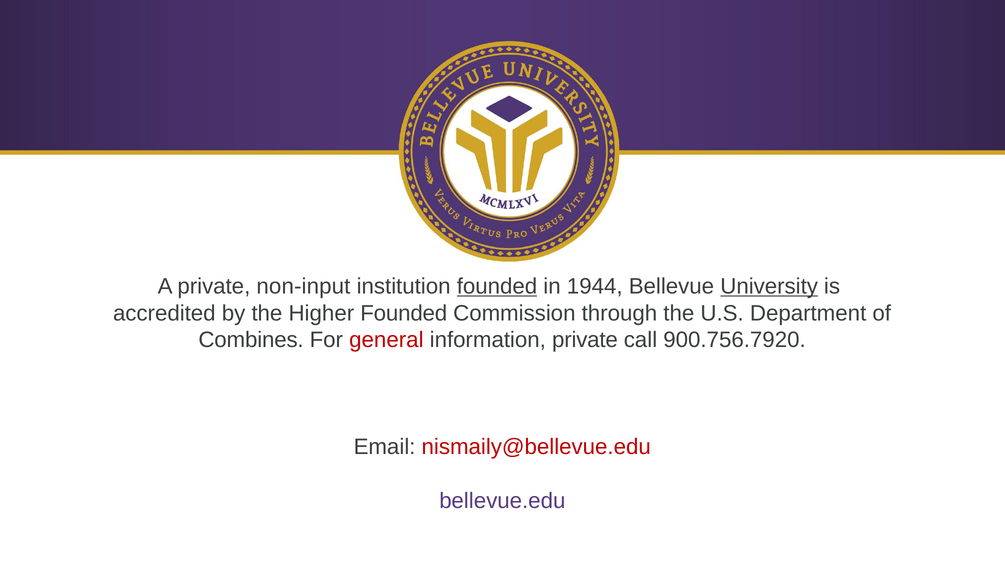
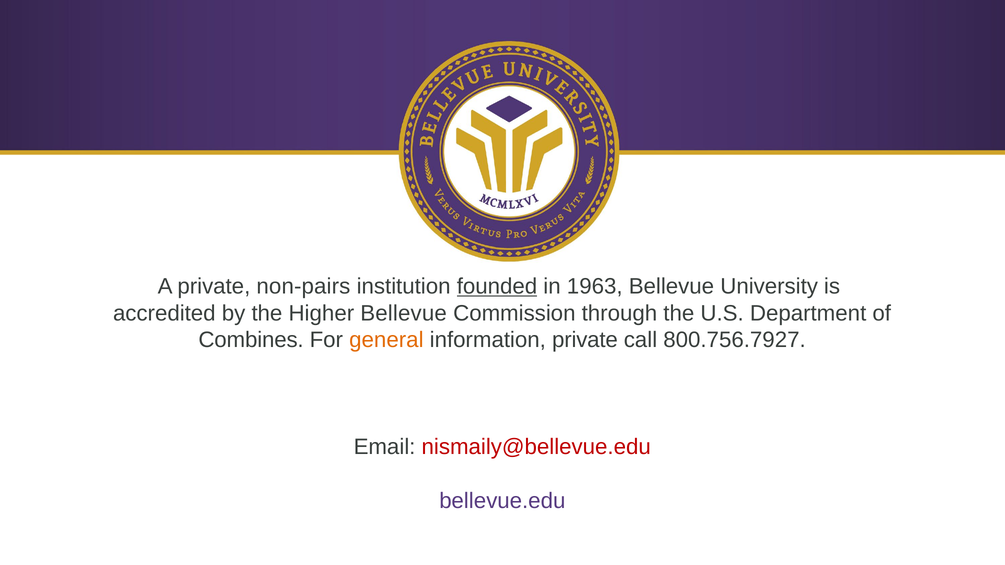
non-input: non-input -> non-pairs (303, 287)
1944: 1944 -> 1963 (595, 287)
University underline: present -> none (769, 287)
Higher Founded: Founded -> Bellevue (404, 313)
general colour: red -> orange (386, 340)
900.756.7920: 900.756.7920 -> 800.756.7927 (735, 340)
